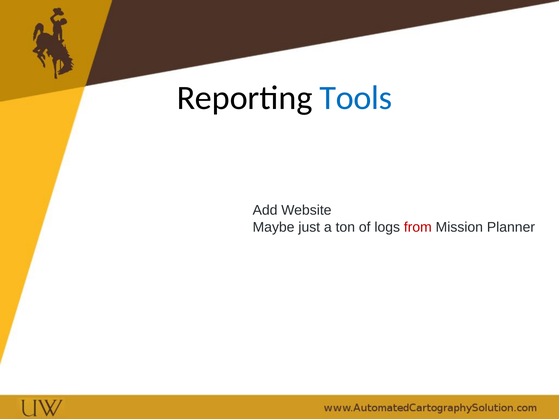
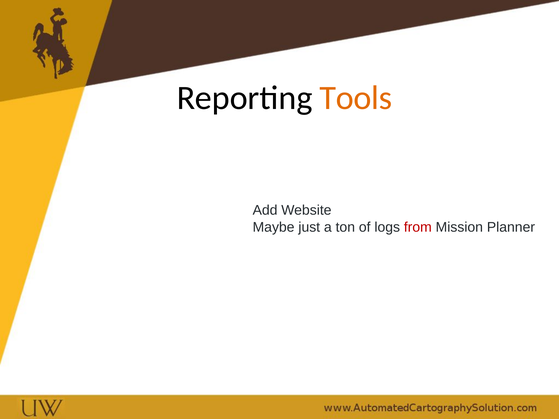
Tools colour: blue -> orange (356, 98)
